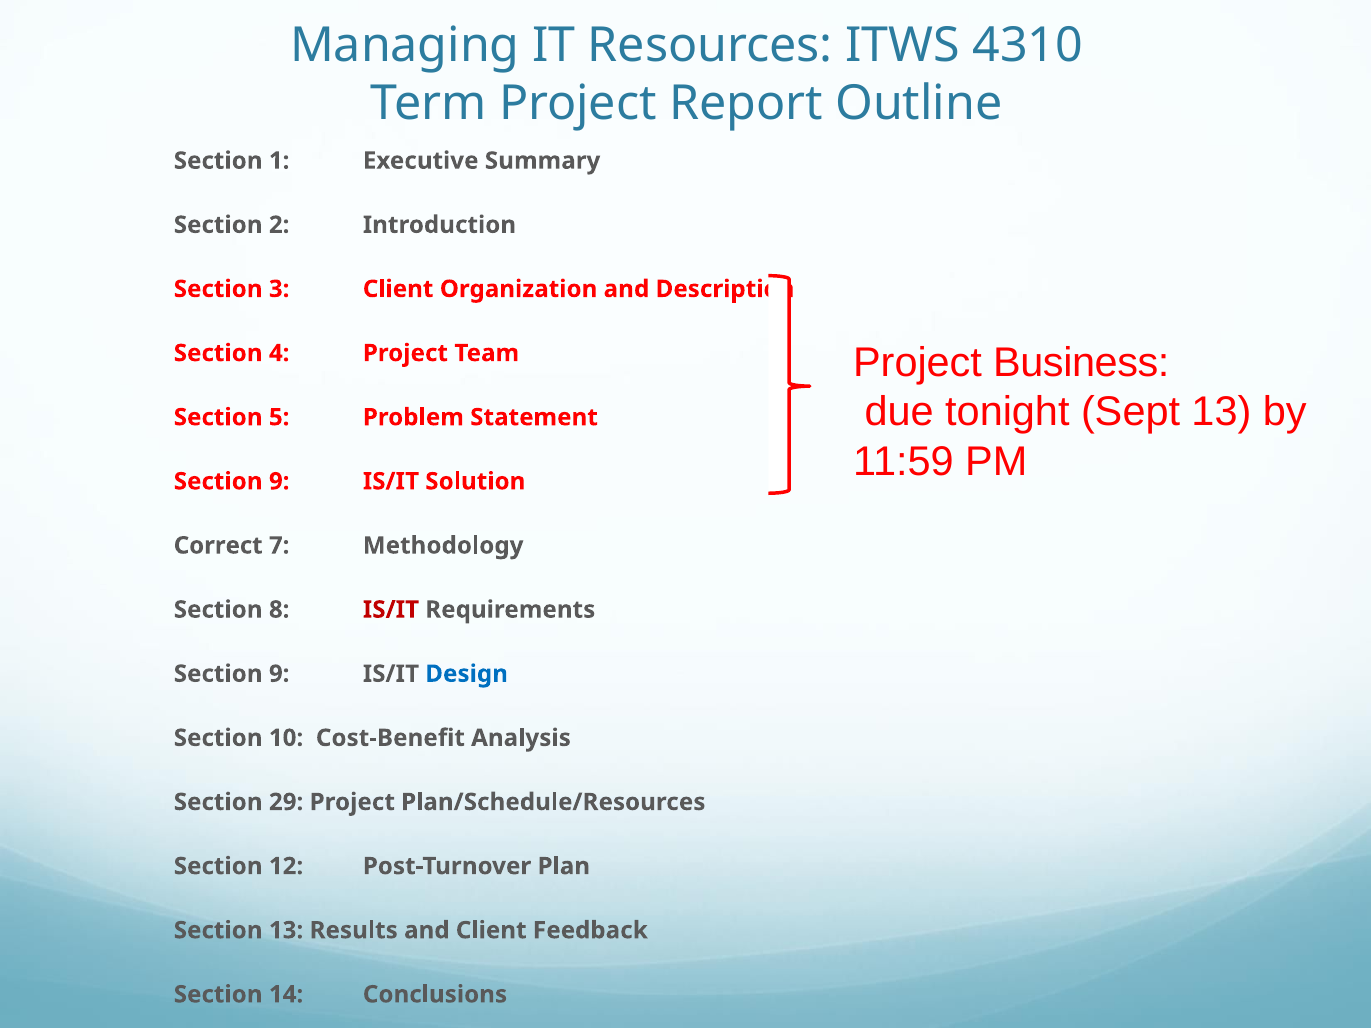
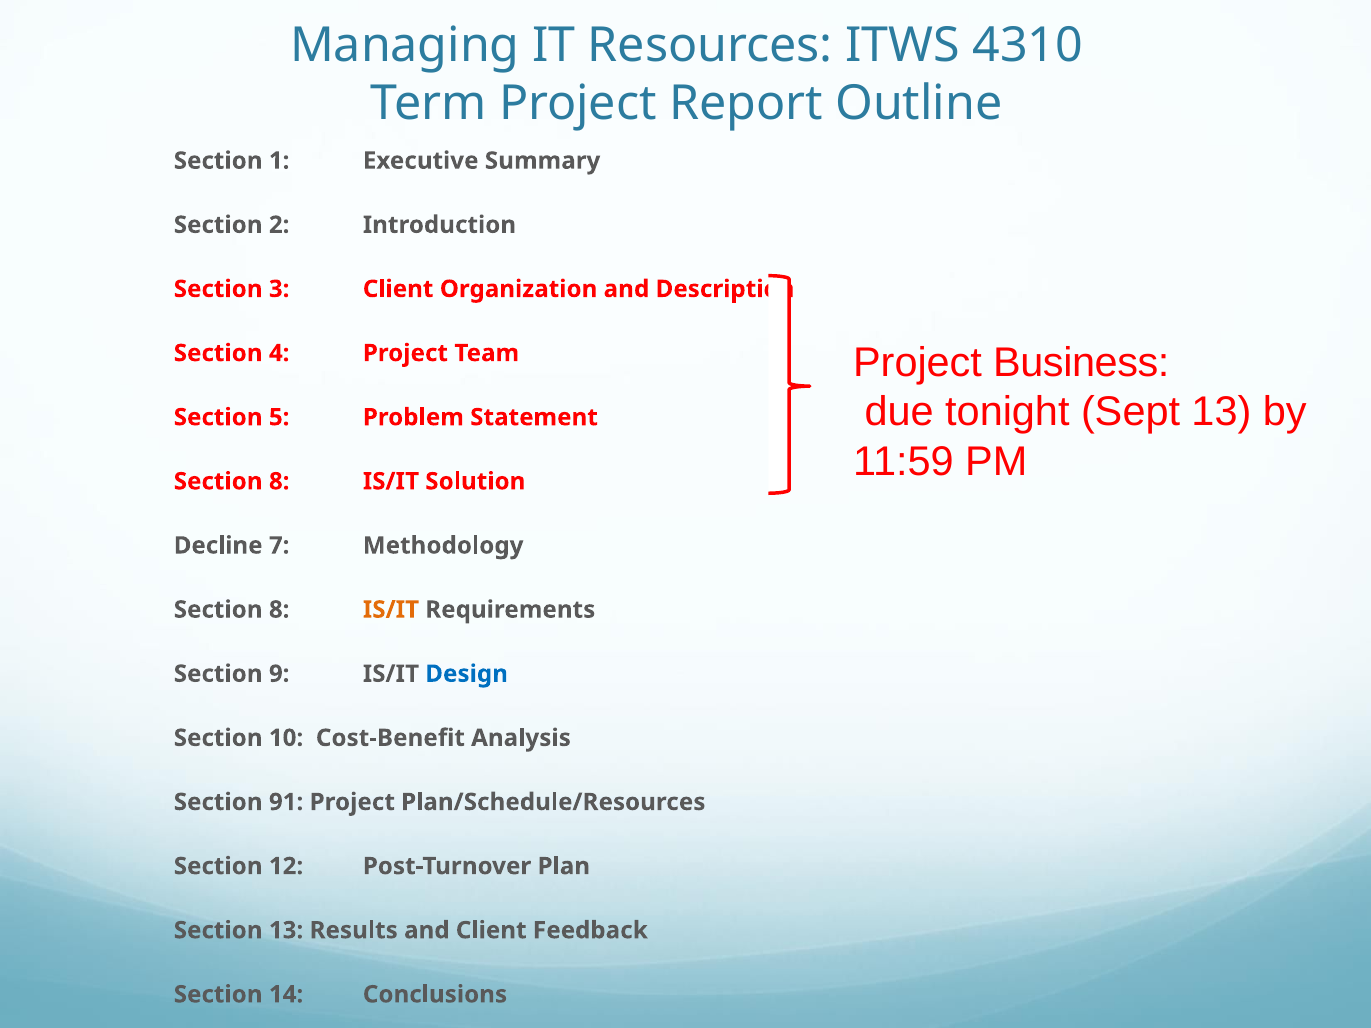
9: 9 -> 8 (279, 481)
Correct: Correct -> Decline (218, 546)
IS/IT colour: red -> orange (391, 610)
29: 29 -> 91 (286, 802)
